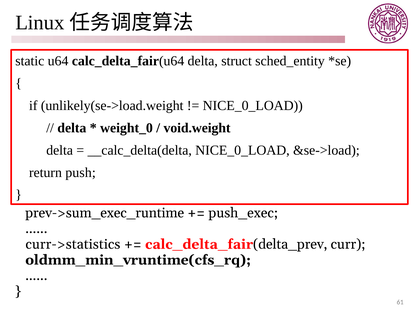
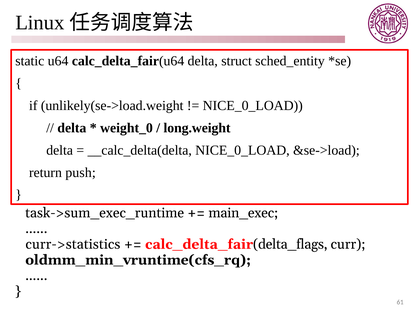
void.weight: void.weight -> long.weight (197, 128)
prev->sum_exec_runtime: prev->sum_exec_runtime -> task->sum_exec_runtime (105, 213)
push_exec: push_exec -> main_exec (243, 213)
delta_prev: delta_prev -> delta_flags (290, 244)
